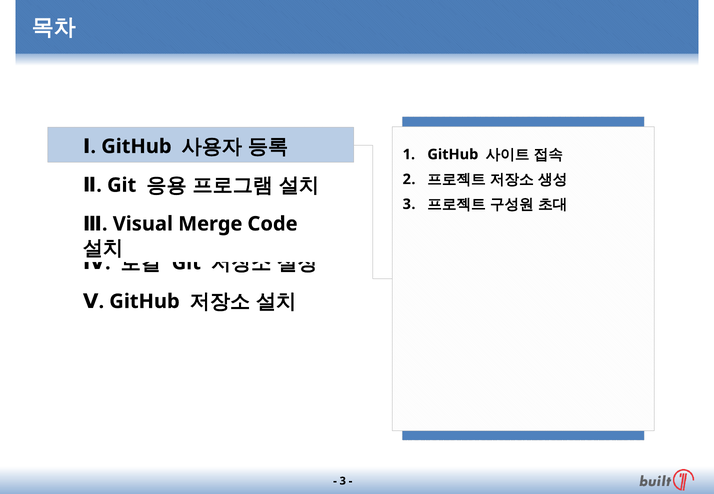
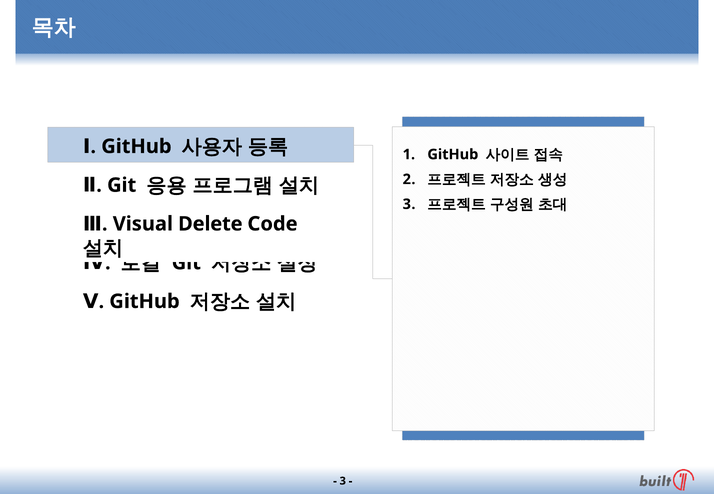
Merge: Merge -> Delete (210, 224)
